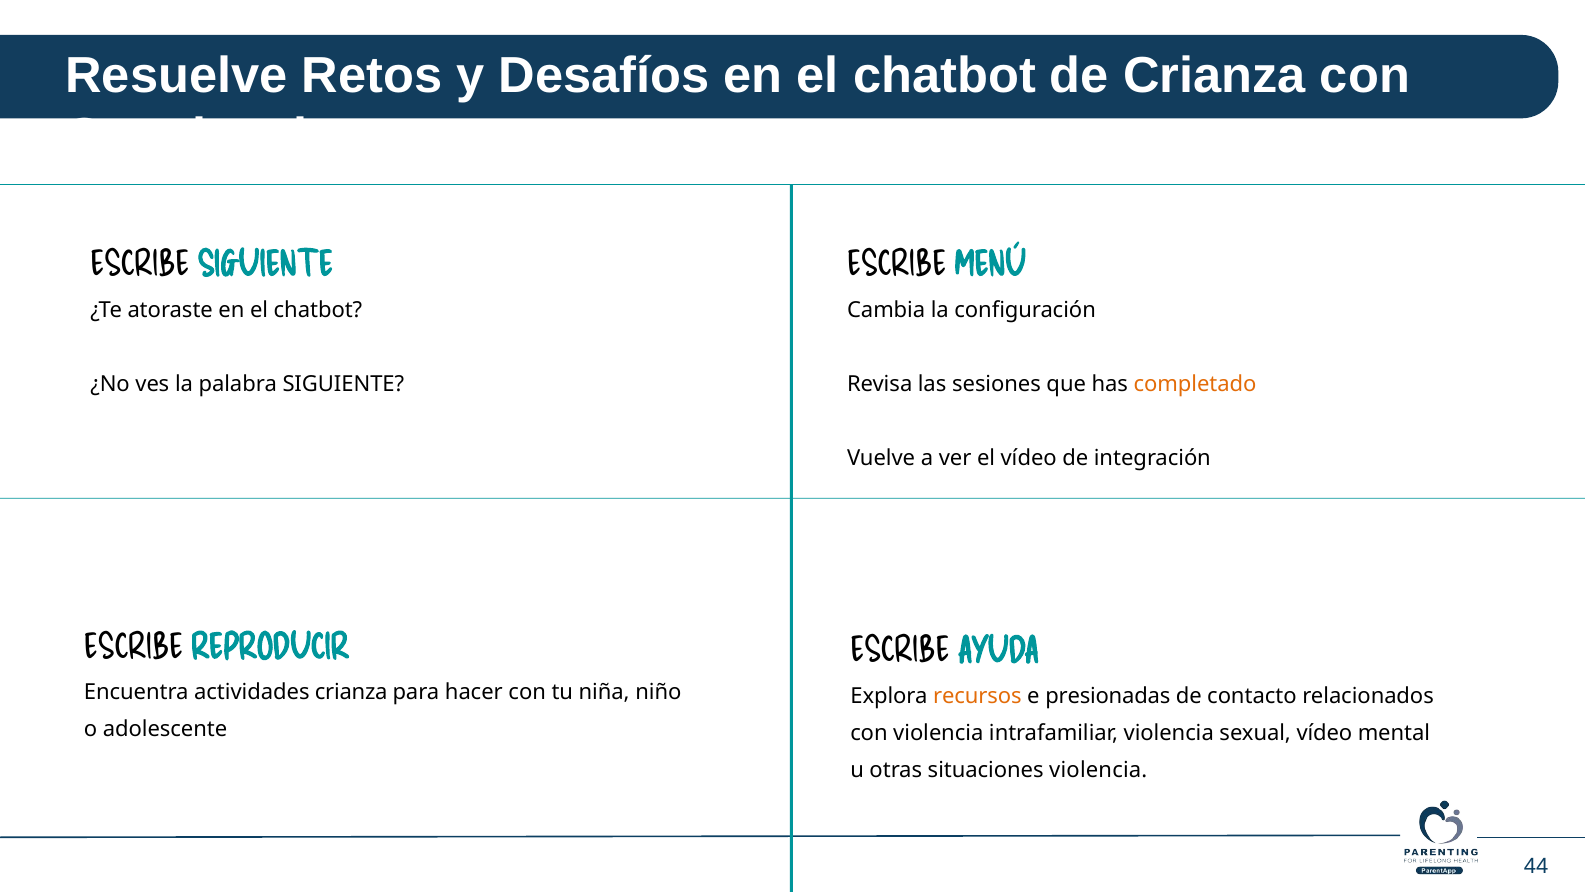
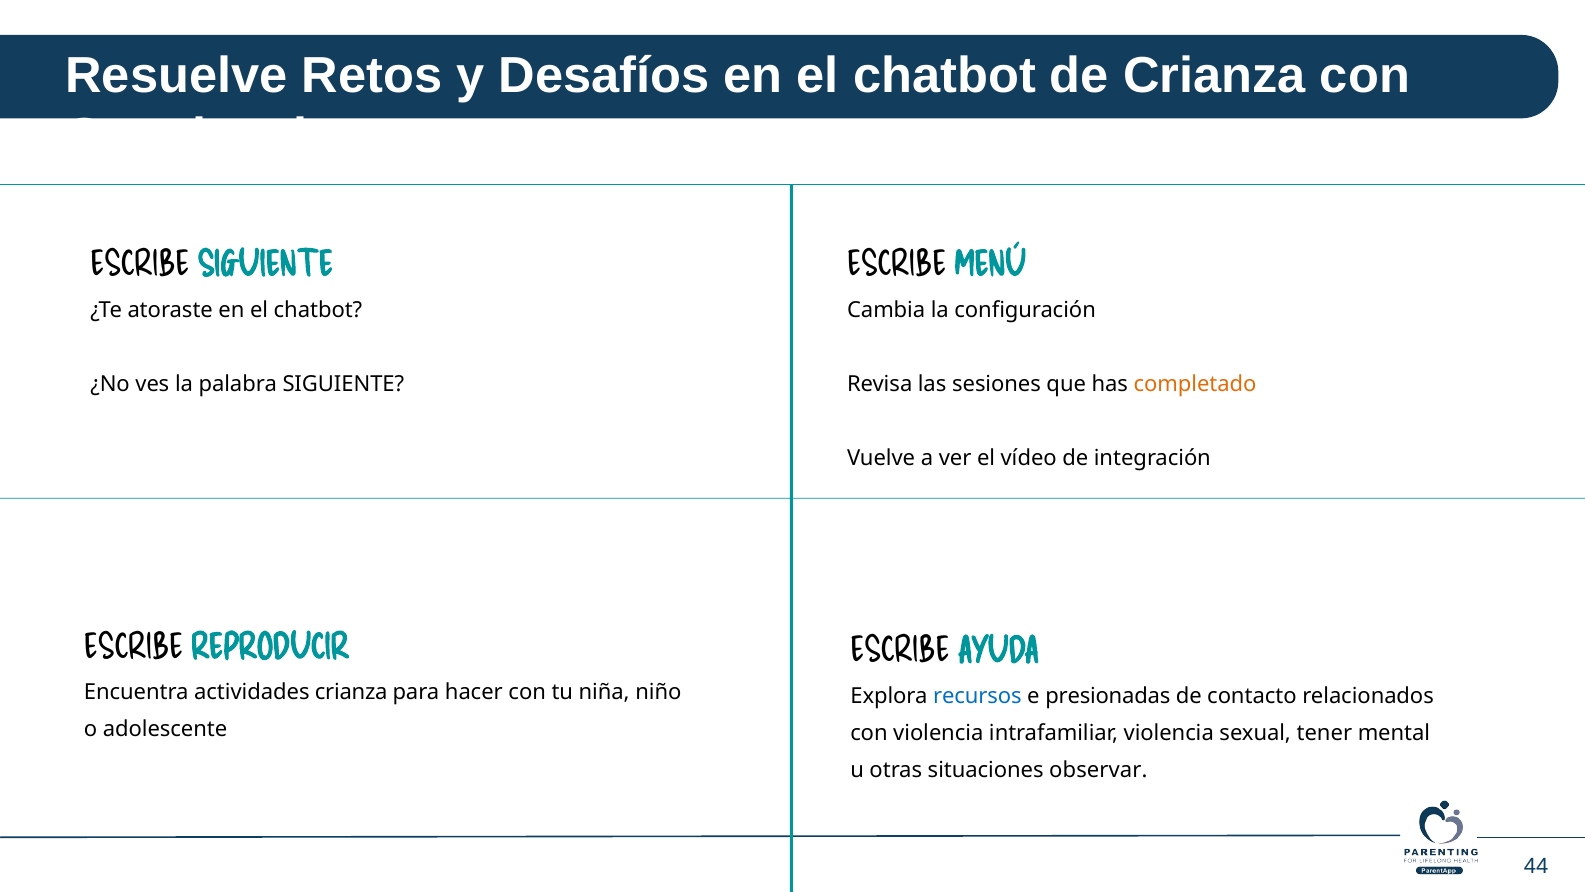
recursos colour: orange -> blue (977, 696)
sexual vídeo: vídeo -> tener (1324, 733)
situaciones violencia: violencia -> observar (1098, 770)
